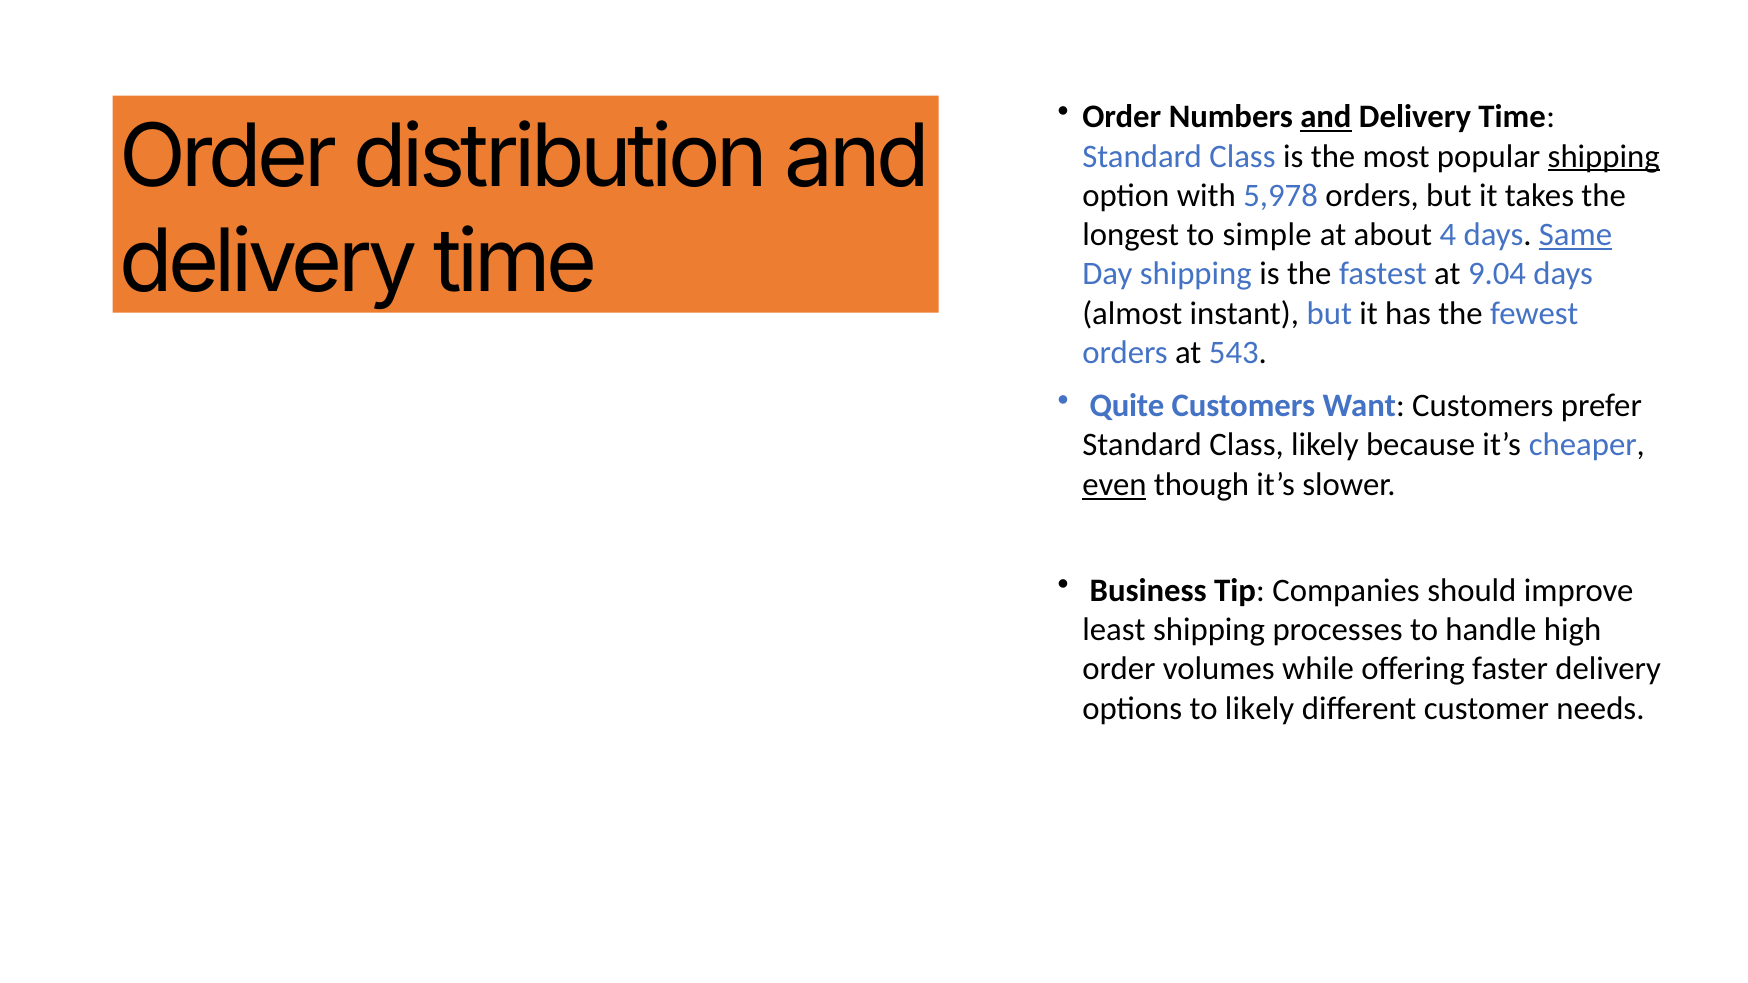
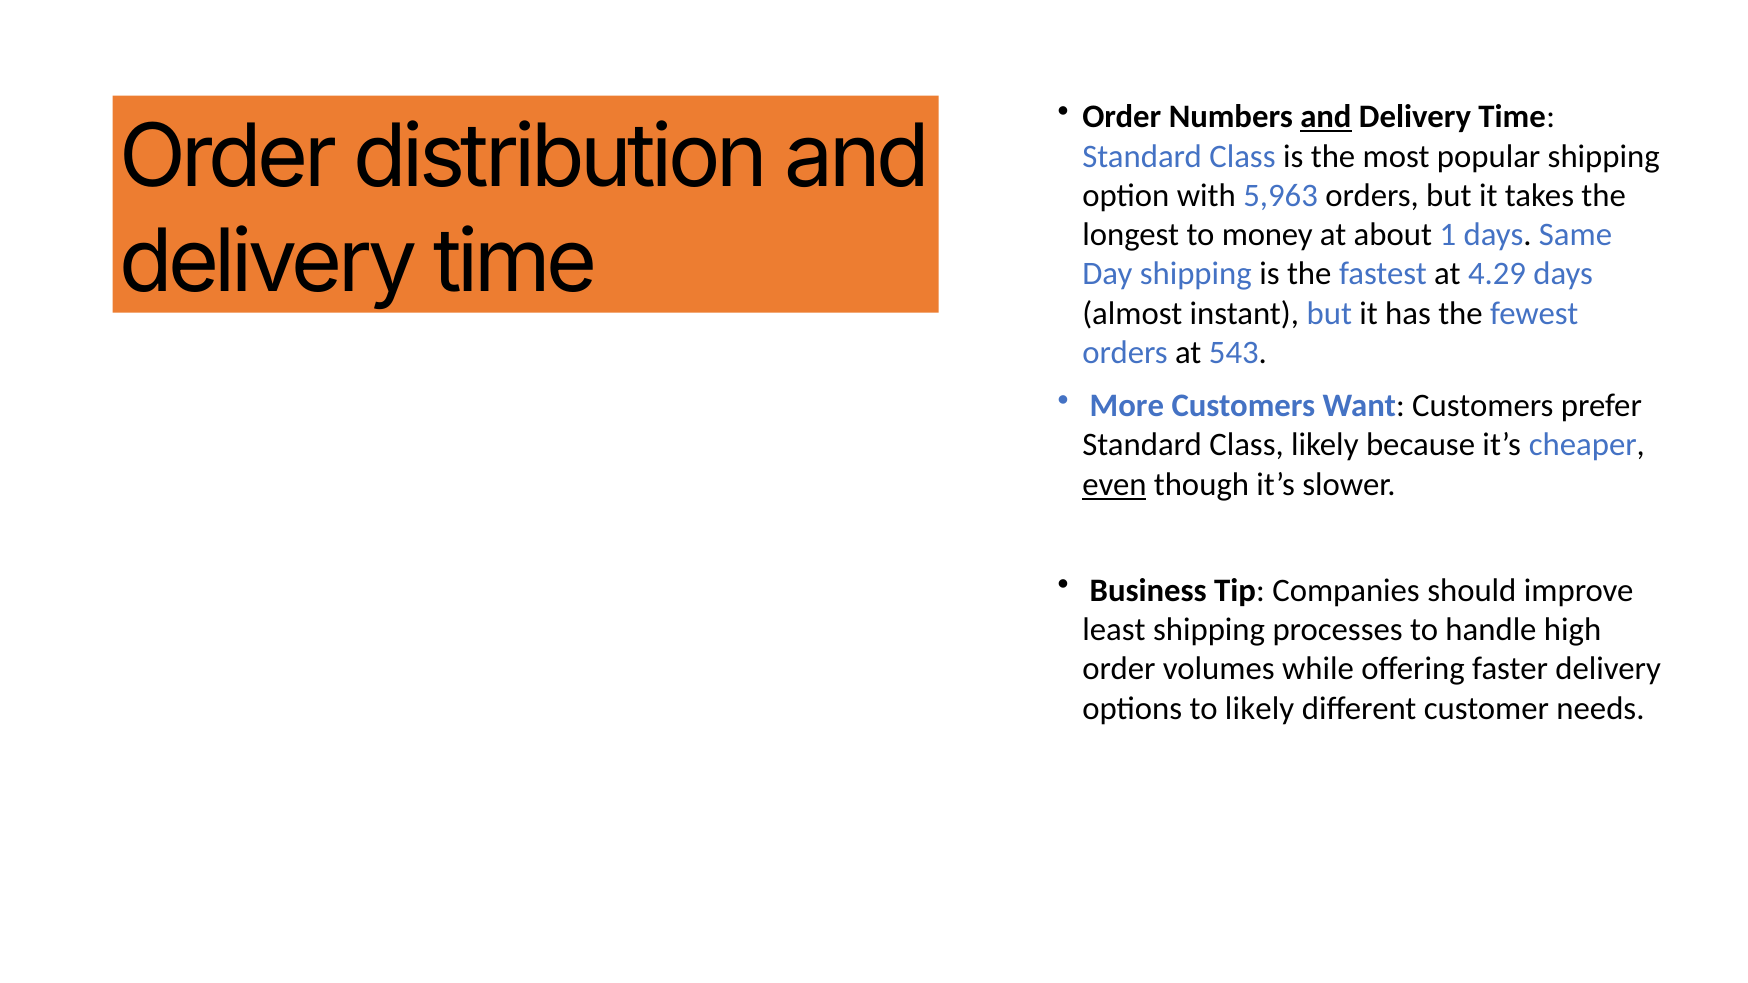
shipping underline: present -> none (1604, 156)
5,978: 5,978 -> 5,963 (1281, 196)
simple: simple -> money (1267, 235)
4: 4 -> 1 (1448, 235)
Same underline: present -> none (1576, 235)
9.04: 9.04 -> 4.29 (1497, 274)
Quite: Quite -> More (1127, 406)
